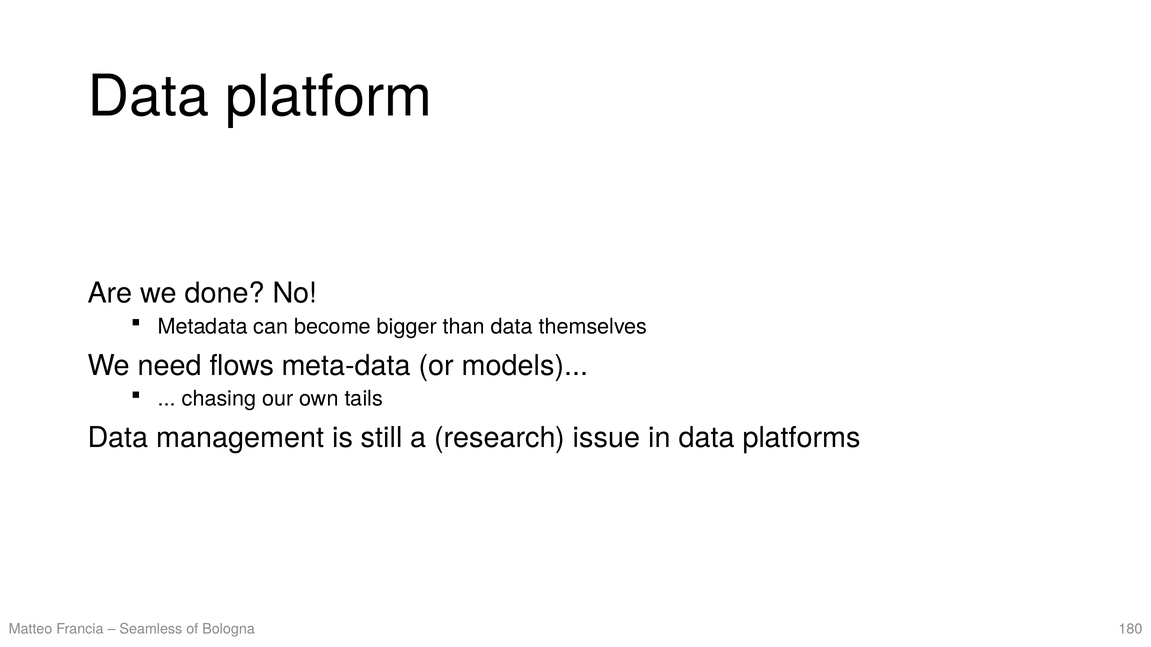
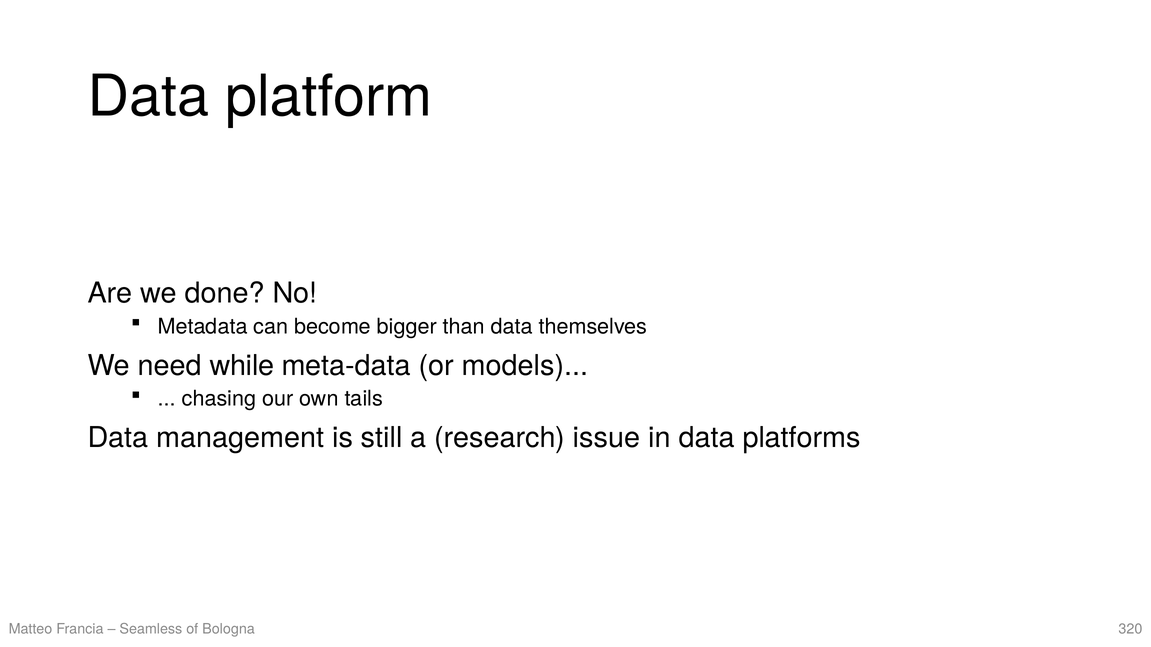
flows: flows -> while (242, 366)
180: 180 -> 320 (1130, 630)
